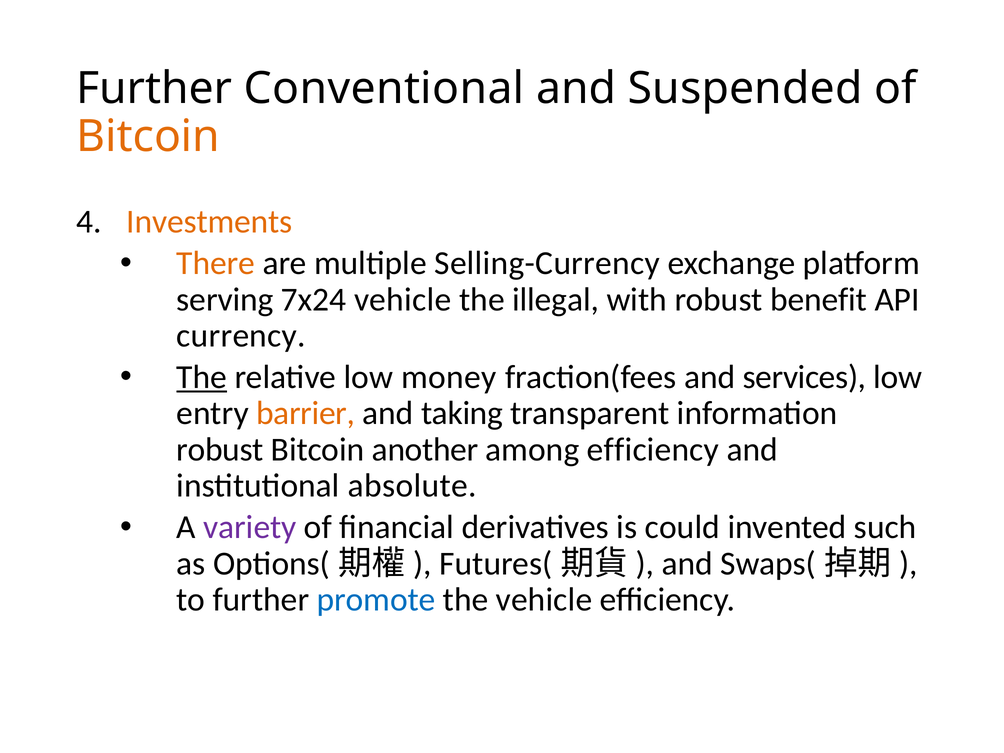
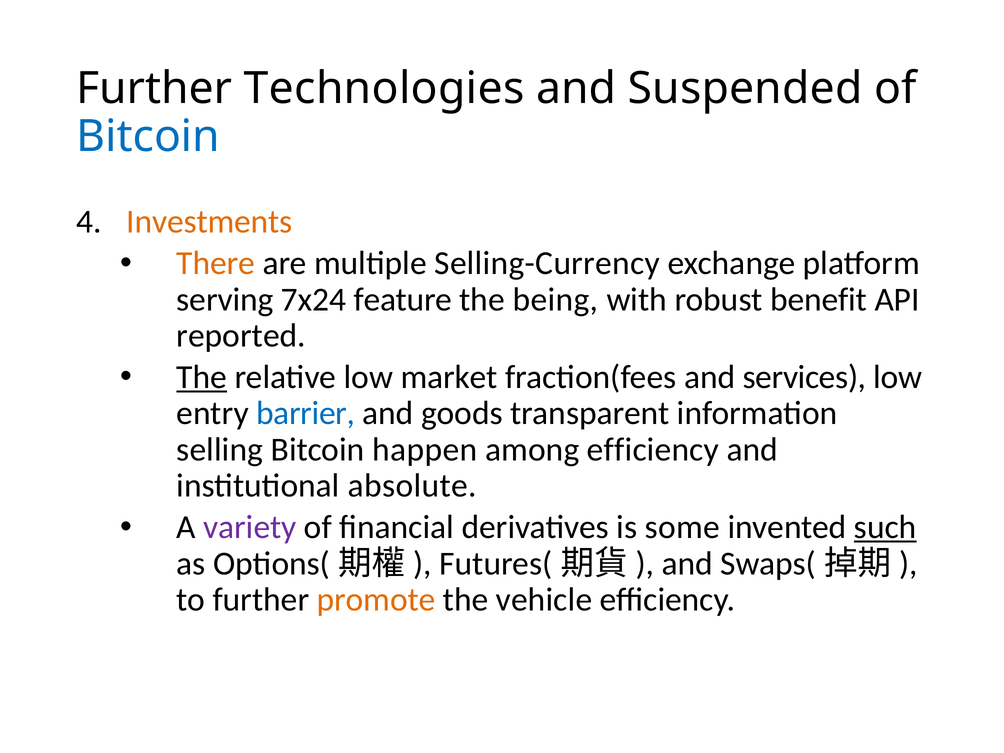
Conventional: Conventional -> Technologies (384, 89)
Bitcoin colour: orange -> blue (148, 137)
7x24 vehicle: vehicle -> feature (403, 300)
illegal: illegal -> being (555, 300)
currency: currency -> reported (241, 336)
money: money -> market (449, 377)
barrier colour: orange -> blue (306, 413)
taking: taking -> goods (462, 413)
robust: robust -> selling (220, 450)
another: another -> happen (425, 450)
could: could -> some (682, 527)
such underline: none -> present (885, 527)
promote colour: blue -> orange (376, 600)
